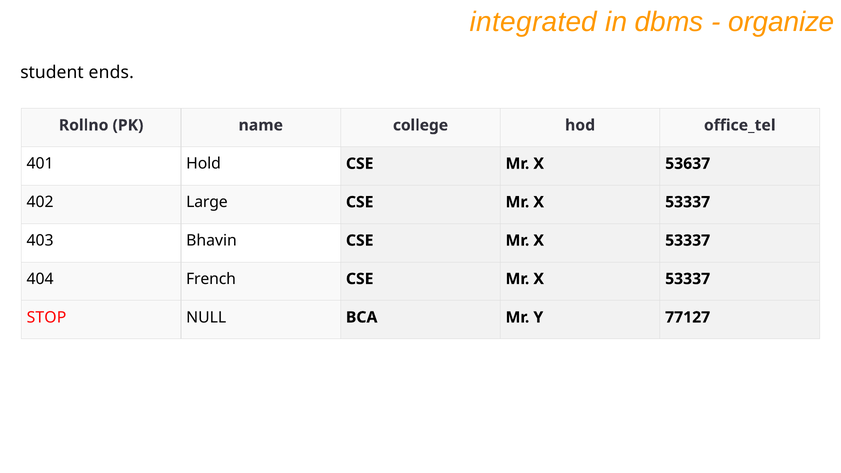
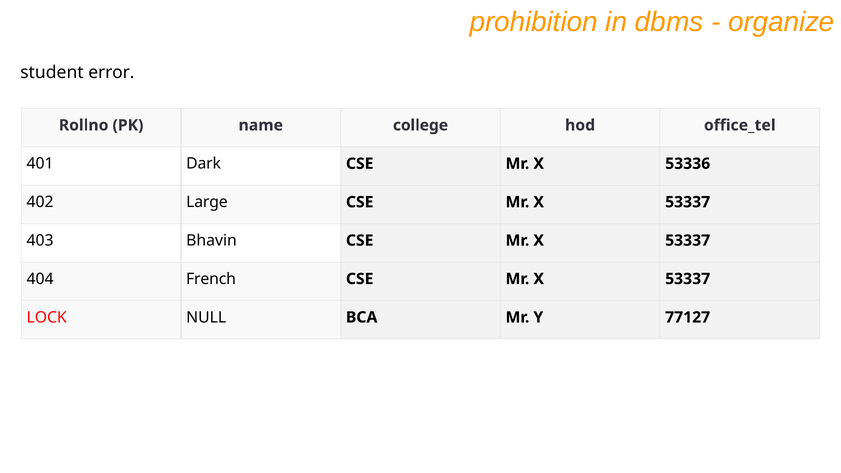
integrated: integrated -> prohibition (534, 22)
ends: ends -> error (111, 73)
Hold: Hold -> Dark (204, 164)
53637: 53637 -> 53336 (688, 164)
STOP: STOP -> LOCK (47, 317)
